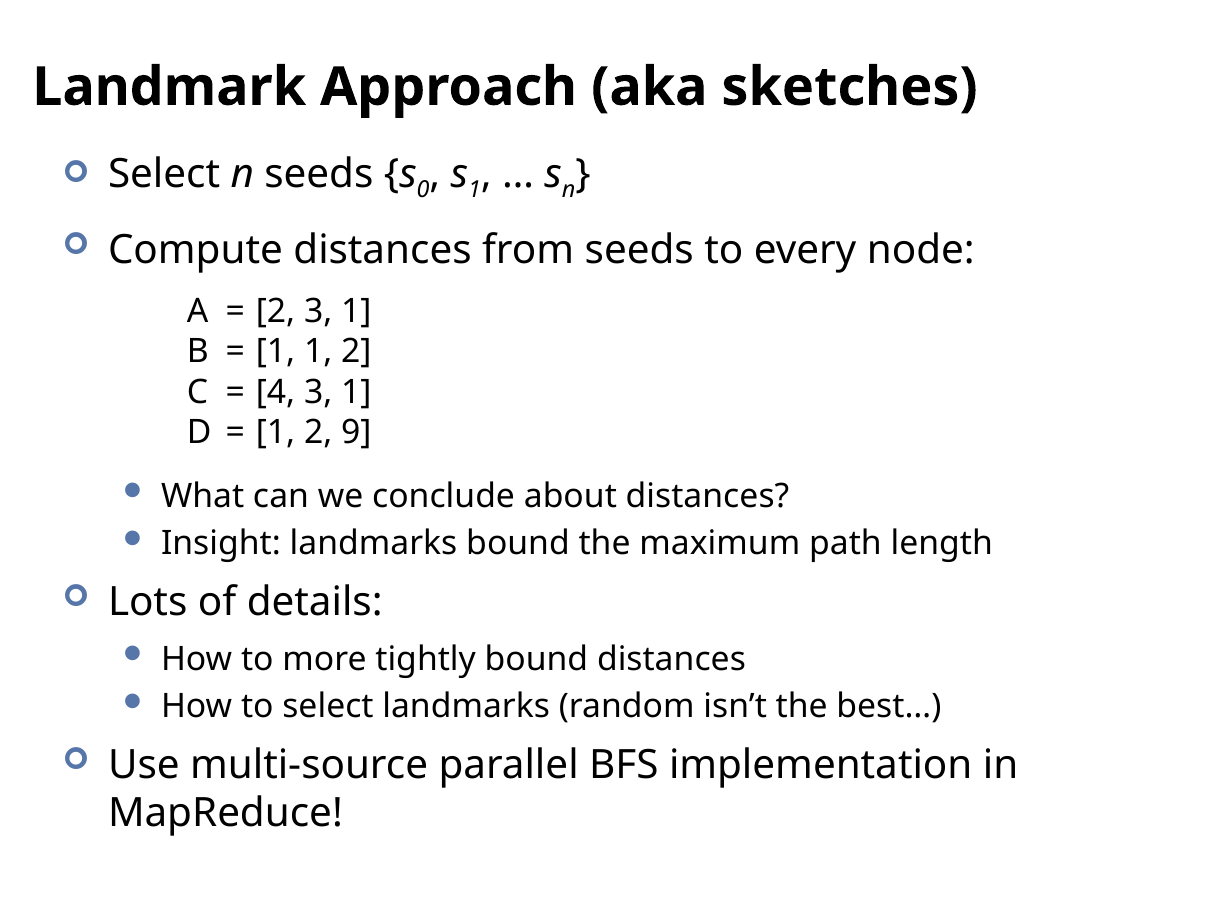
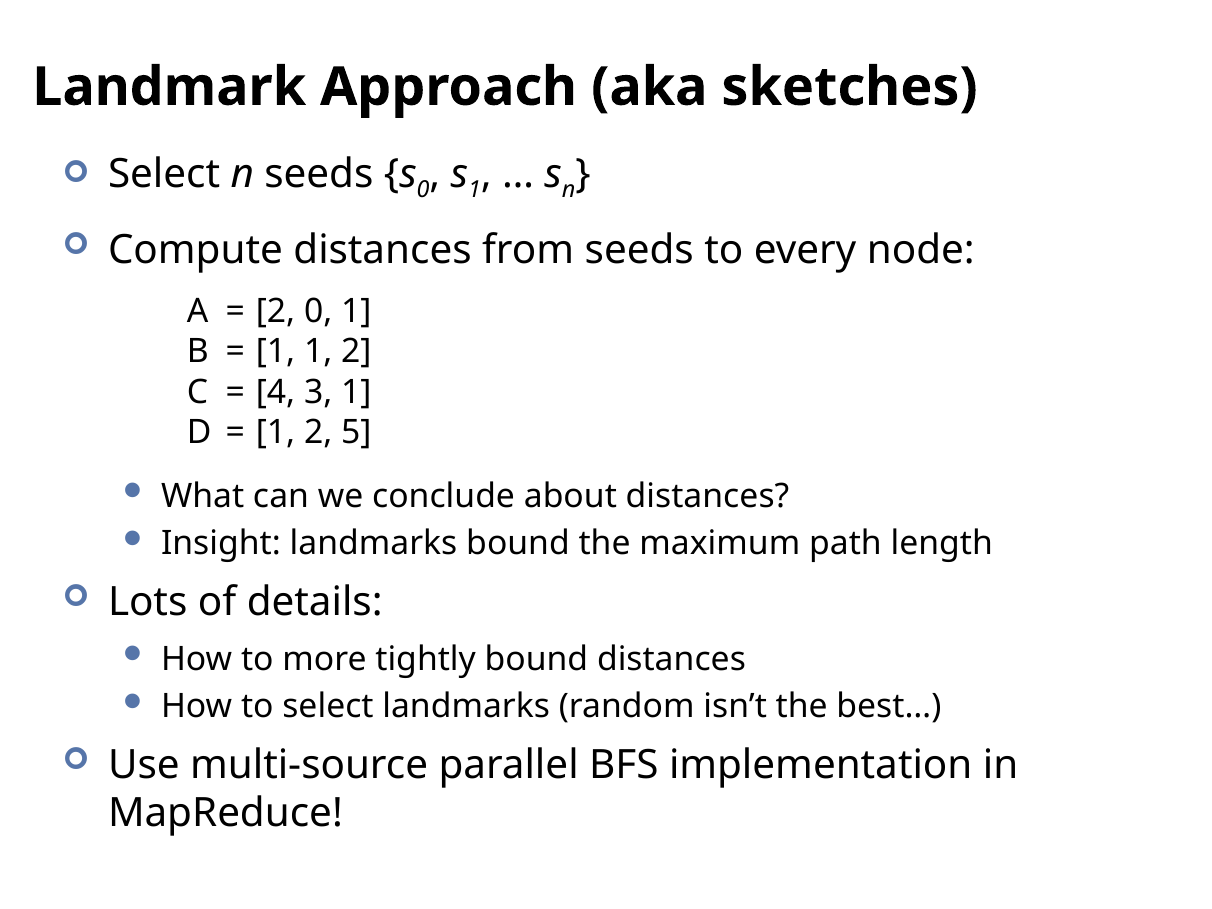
2 3: 3 -> 0 (318, 311)
9: 9 -> 5 (356, 433)
